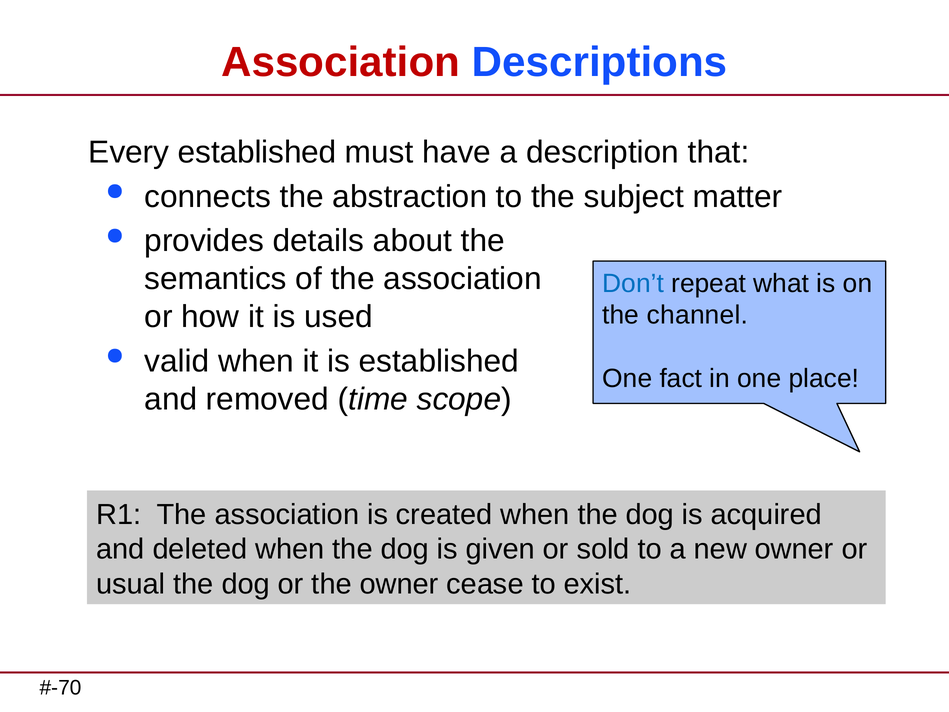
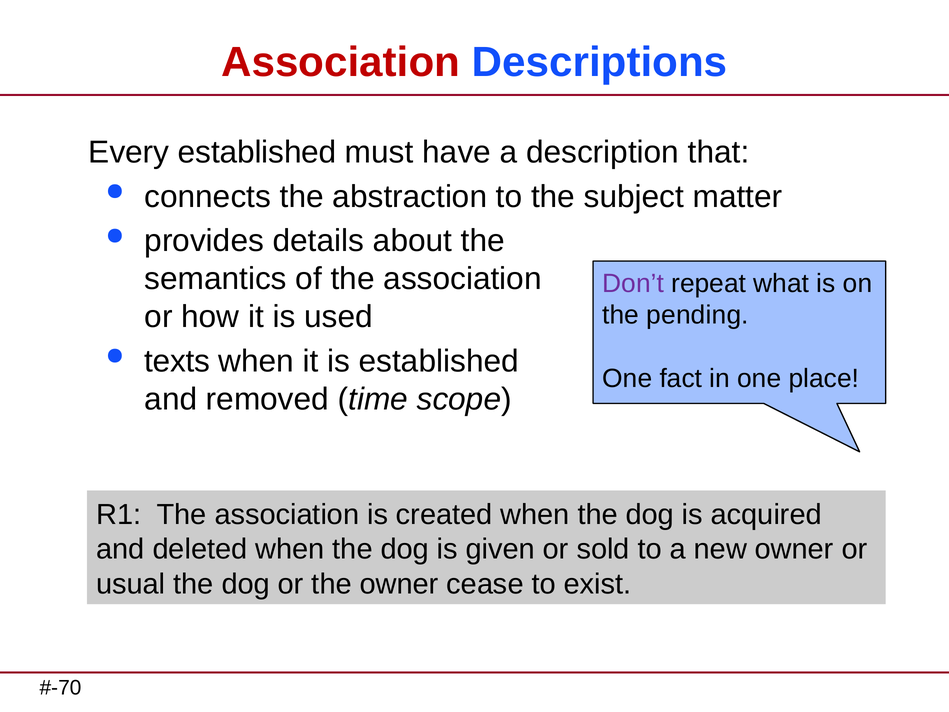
Don’t colour: blue -> purple (633, 283)
channel: channel -> pending (698, 315)
valid: valid -> texts (177, 361)
